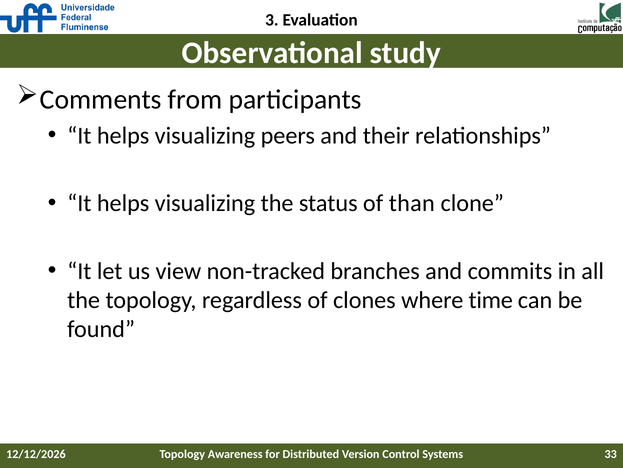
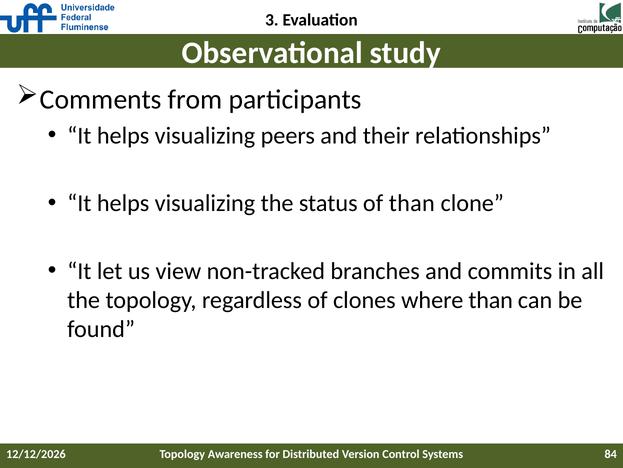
where time: time -> than (491, 300)
33: 33 -> 84 (611, 454)
